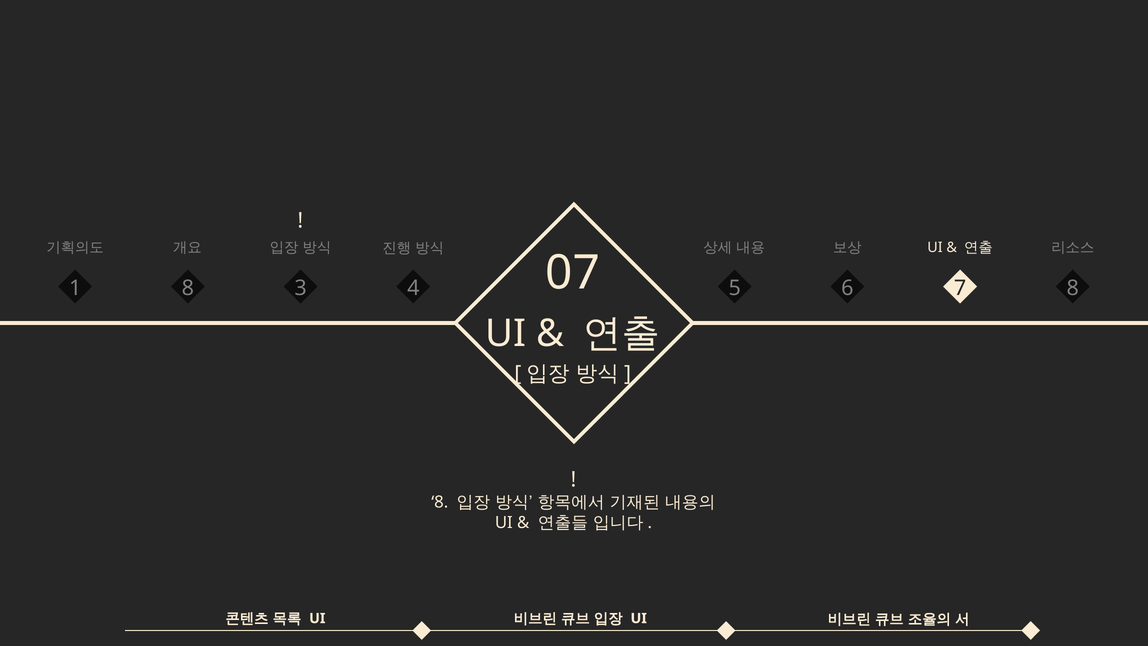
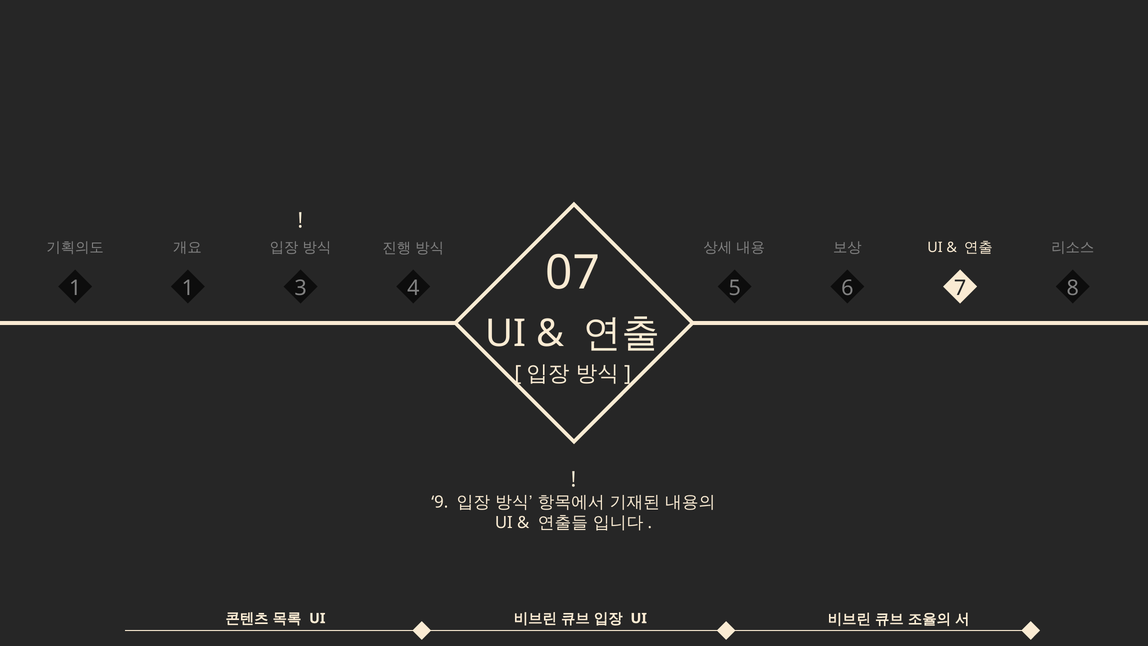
1 8: 8 -> 1 (188, 288)
8: 8 -> 9 (440, 502)
